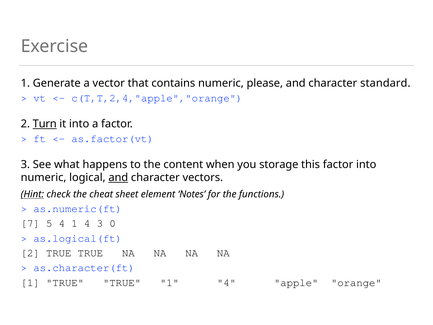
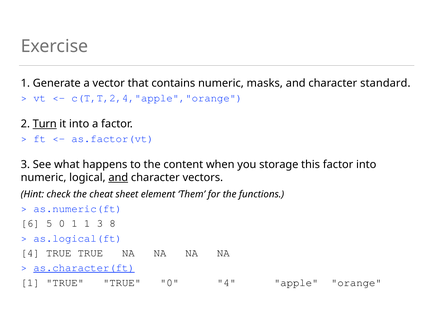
please: please -> masks (265, 83)
Hint underline: present -> none (32, 194)
Notes: Notes -> Them (192, 194)
7: 7 -> 6 (30, 223)
5 4: 4 -> 0 (62, 223)
4: 4 -> 1 (87, 223)
0: 0 -> 8 (113, 223)
2: 2 -> 4 (30, 253)
as.character(ft underline: none -> present (84, 268)
TRUE 1: 1 -> 0 (170, 282)
